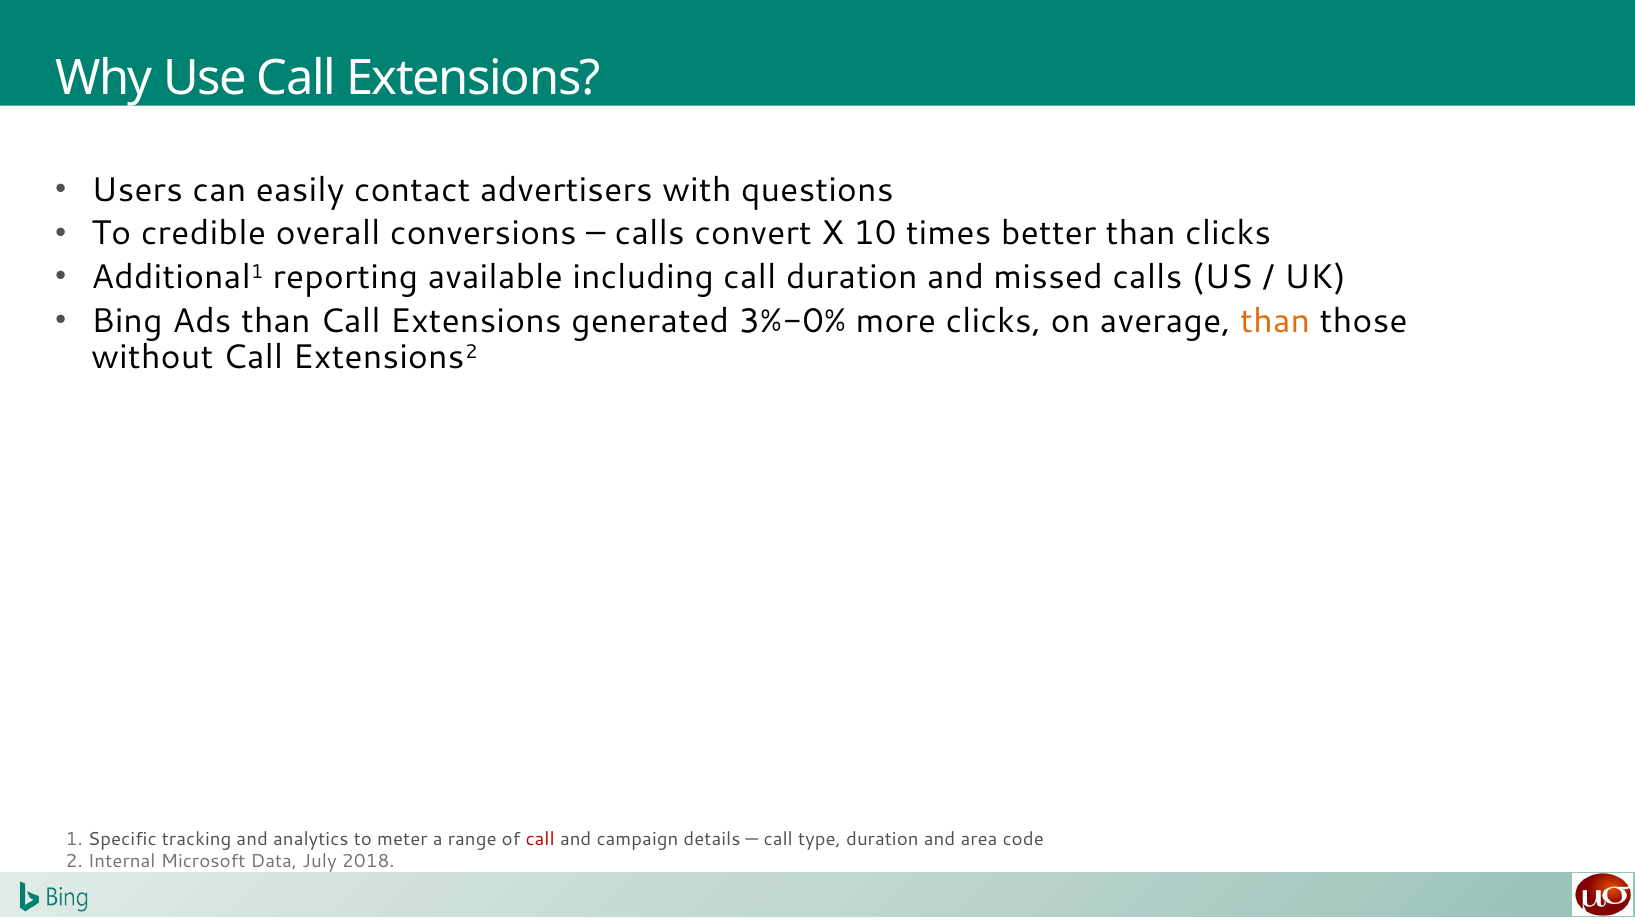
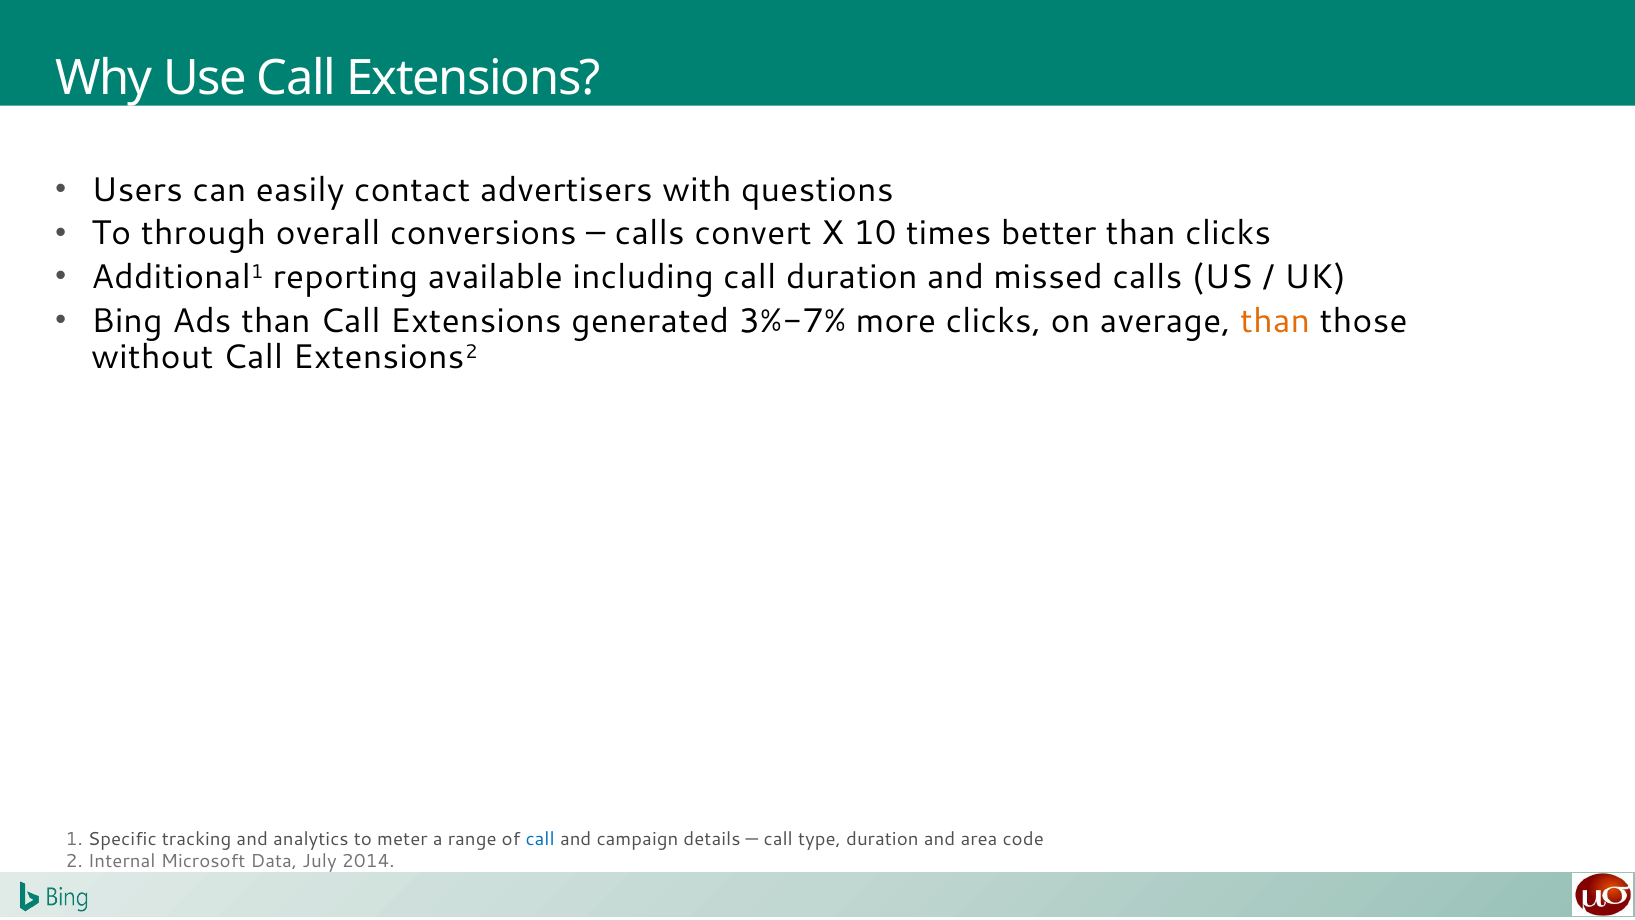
credible: credible -> through (204, 234)
3%-0%: 3%-0% -> 3%-7% (792, 321)
call colour: red -> blue (540, 839)
2018: 2018 -> 2014 (368, 861)
